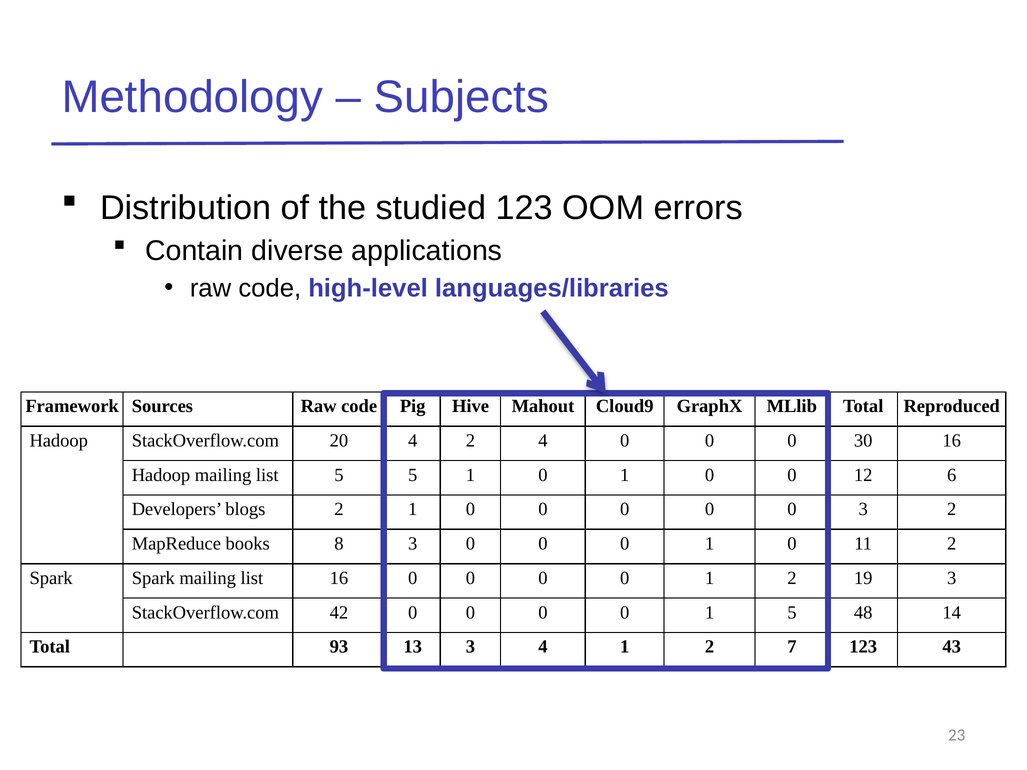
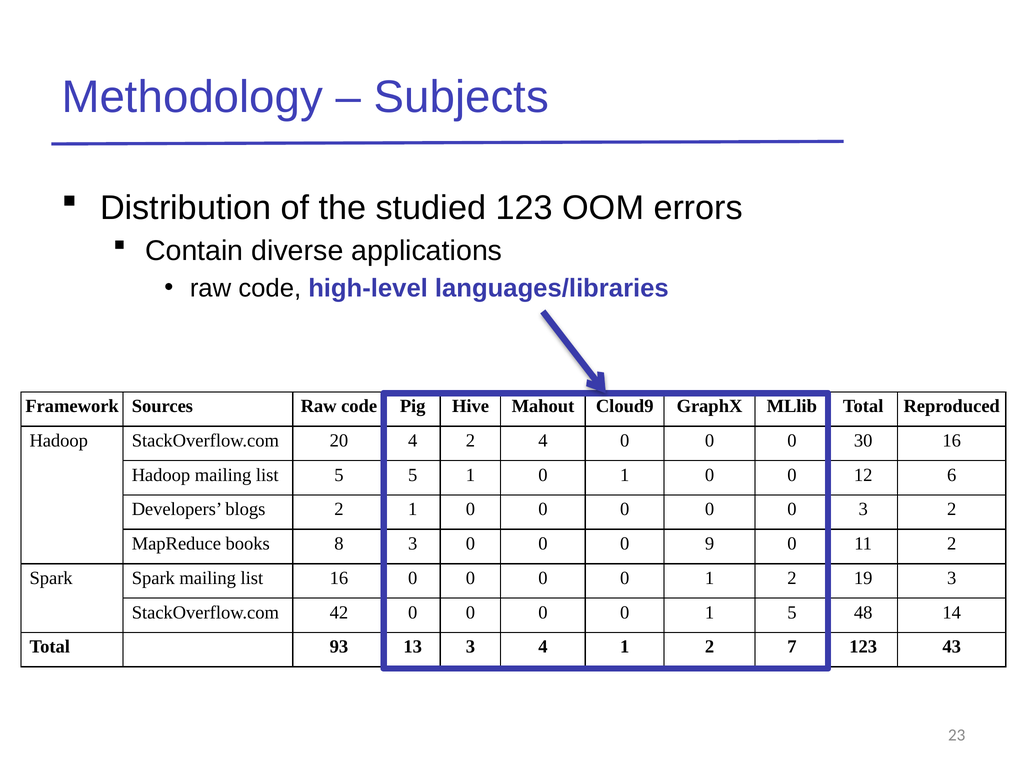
1: 1 -> 9 (710, 544)
